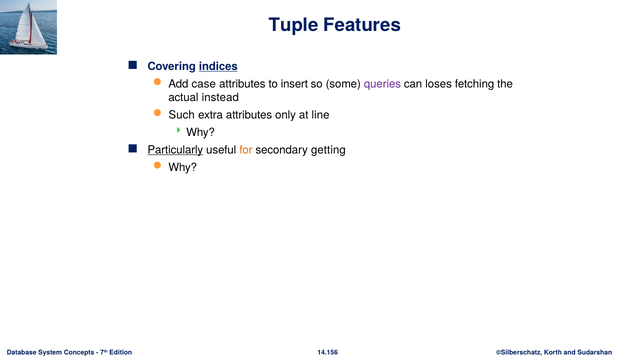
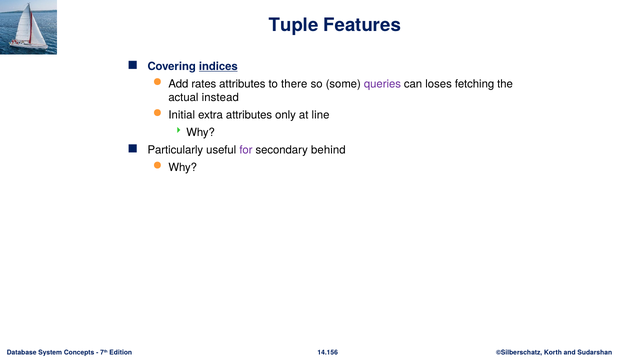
case: case -> rates (204, 84)
insert: insert -> there (294, 84)
Such: Such -> Initial (182, 115)
Particularly underline: present -> none (175, 150)
for colour: orange -> purple (246, 150)
getting: getting -> behind (328, 150)
